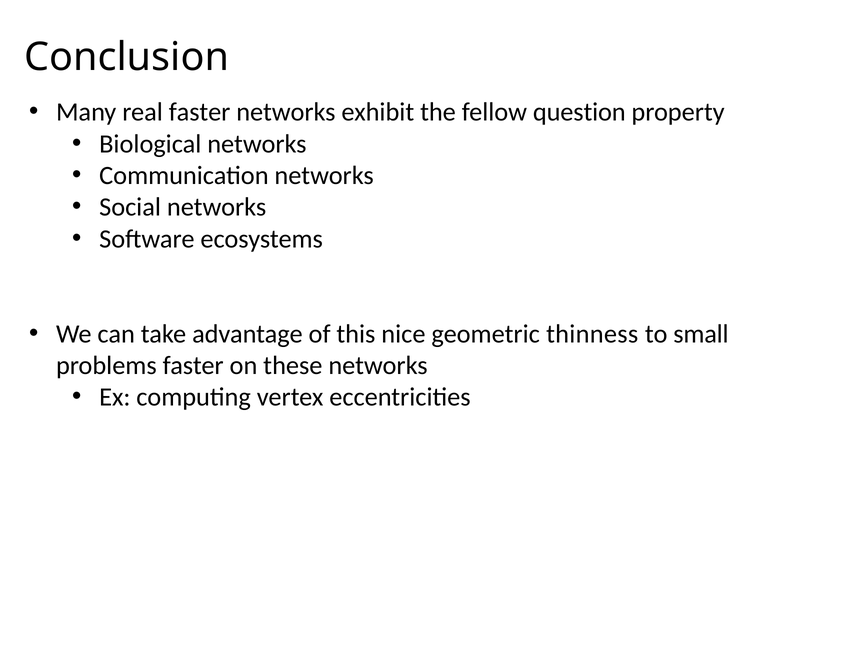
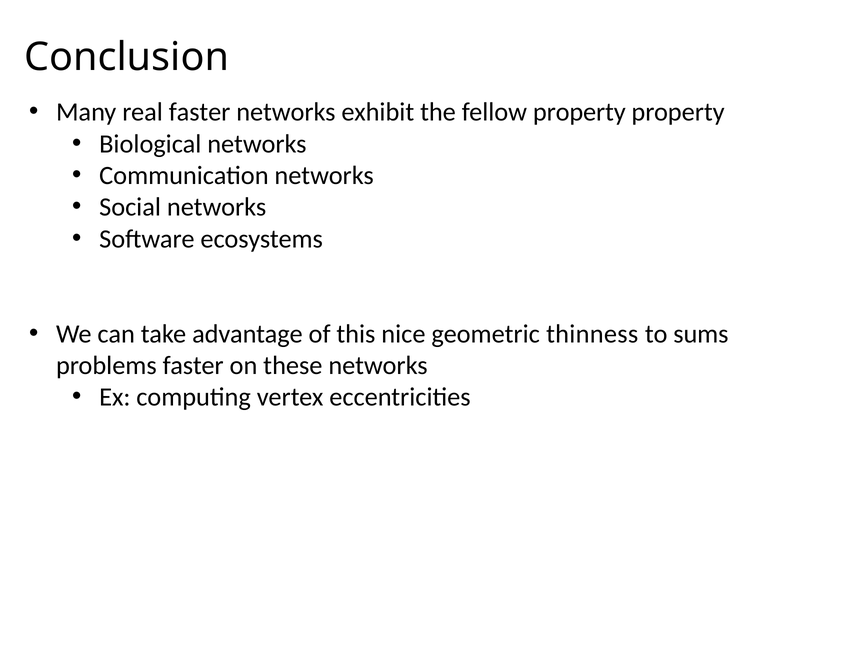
fellow question: question -> property (579, 112)
small: small -> sums (701, 334)
